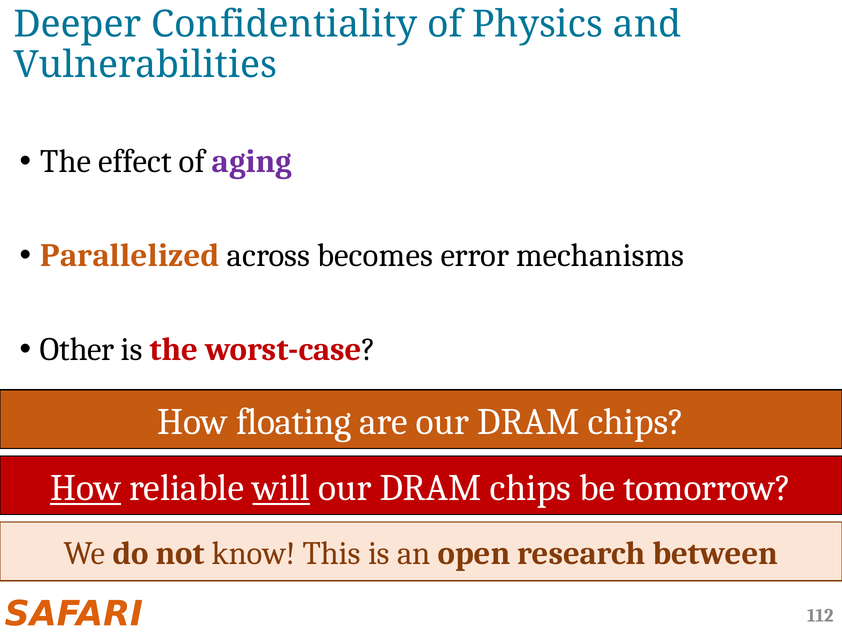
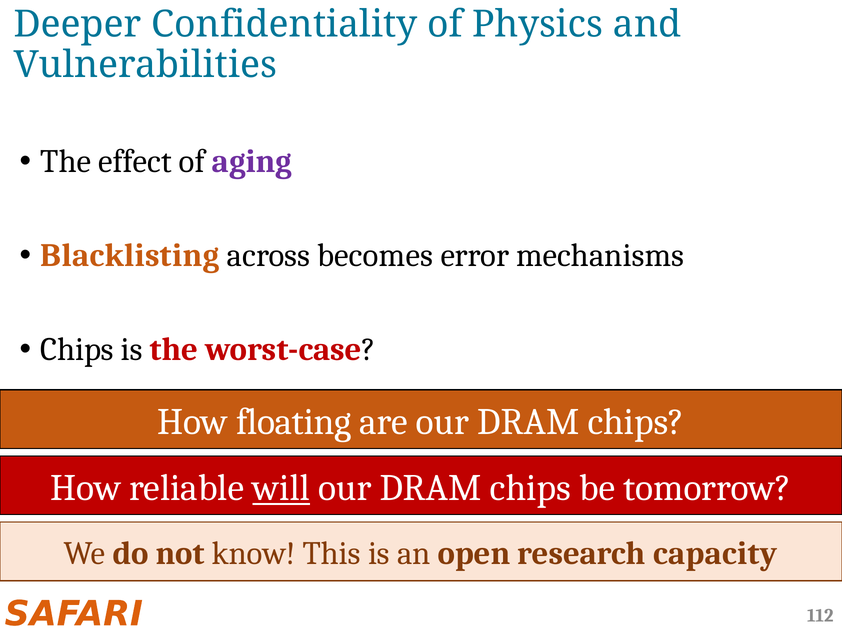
Parallelized: Parallelized -> Blacklisting (130, 255)
Other: Other -> Chips (77, 349)
How underline: present -> none (86, 487)
between: between -> capacity (715, 553)
